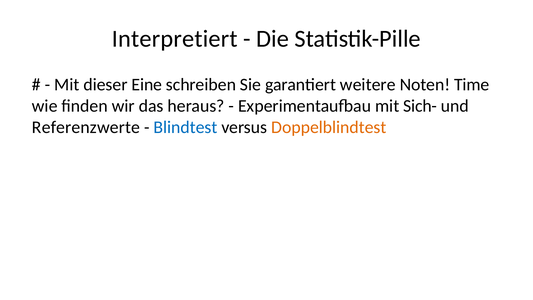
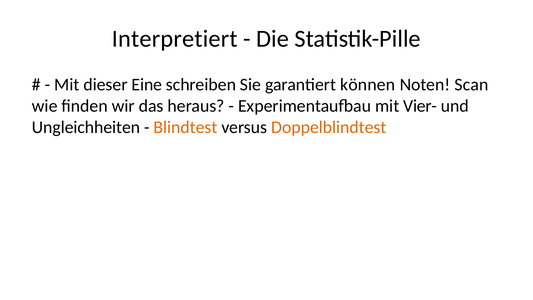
weitere: weitere -> können (368, 85)
Time: Time -> Scan (471, 85)
Sich-: Sich- -> Vier- (420, 106)
Referenzwerte: Referenzwerte -> Ungleichheiten (86, 127)
Blindtest colour: blue -> orange (186, 127)
